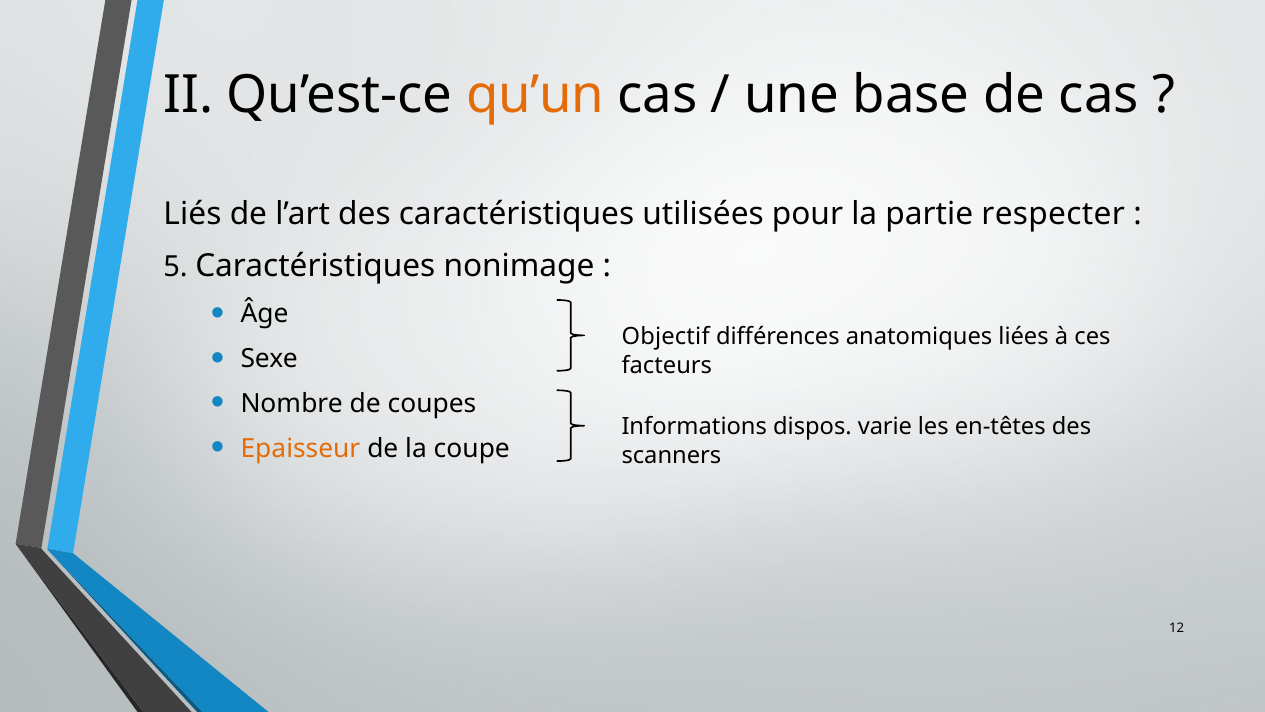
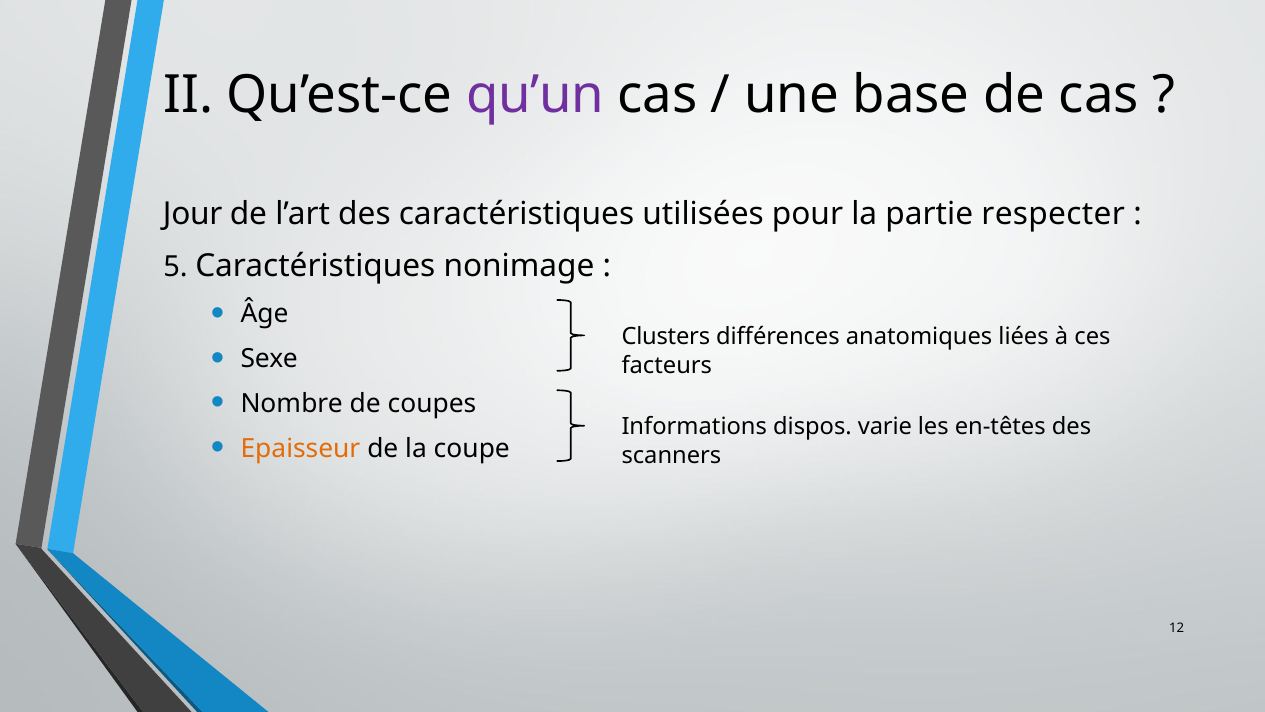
qu’un colour: orange -> purple (535, 95)
Liés: Liés -> Jour (193, 214)
Objectif: Objectif -> Clusters (666, 337)
